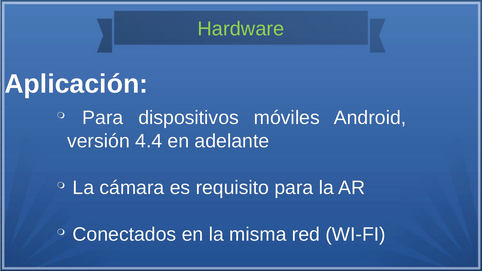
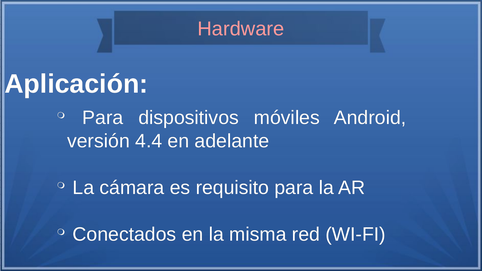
Hardware colour: light green -> pink (241, 29)
